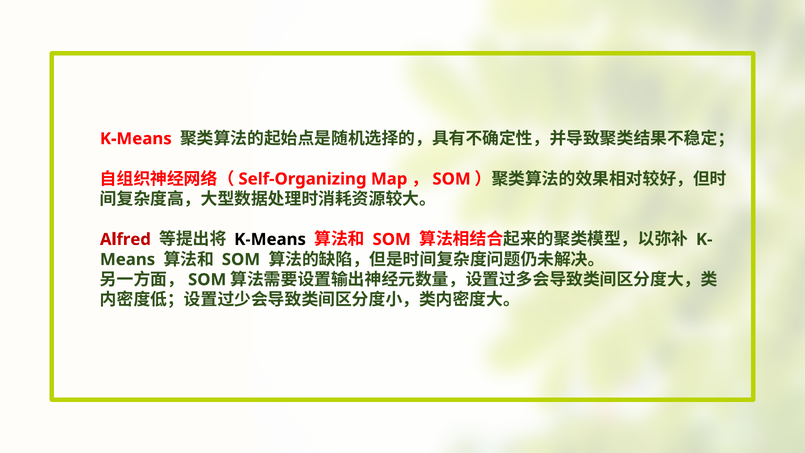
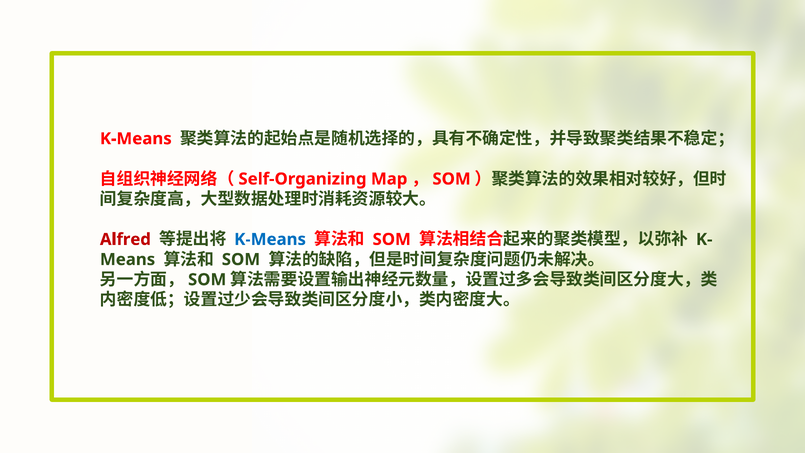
K-Means colour: black -> blue (270, 239)
